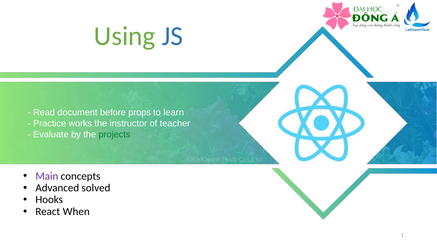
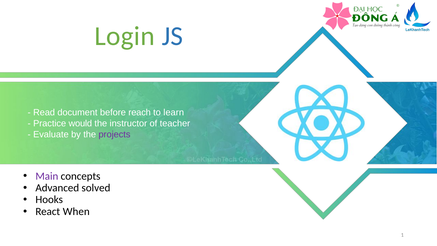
Using: Using -> Login (125, 36)
props: props -> reach (140, 112)
works: works -> would (80, 123)
projects colour: green -> purple (114, 134)
